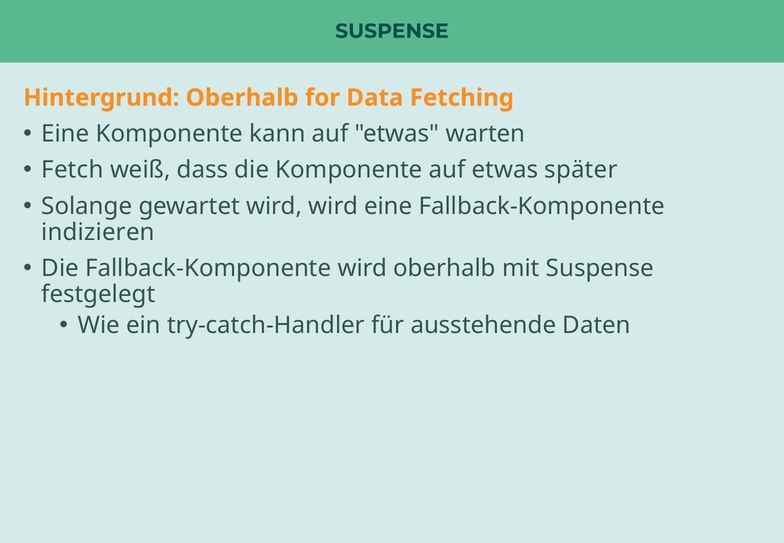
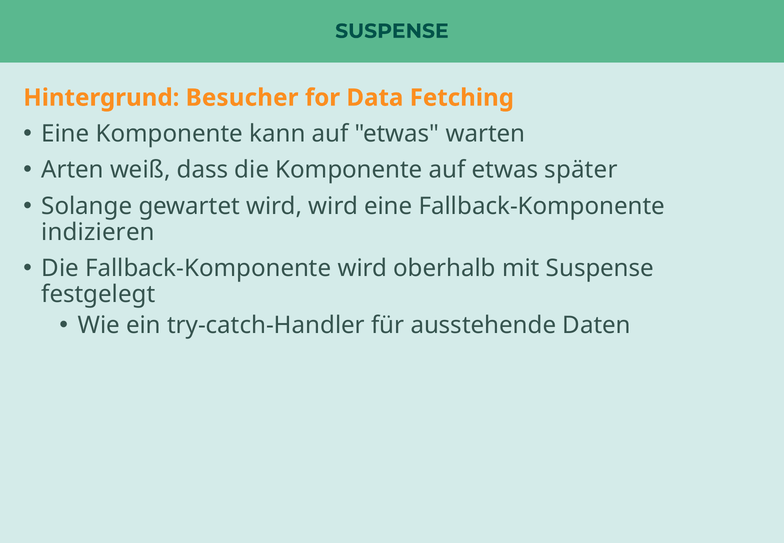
Hintergrund Oberhalb: Oberhalb -> Besucher (242, 98)
Fetch: Fetch -> Arten (73, 170)
